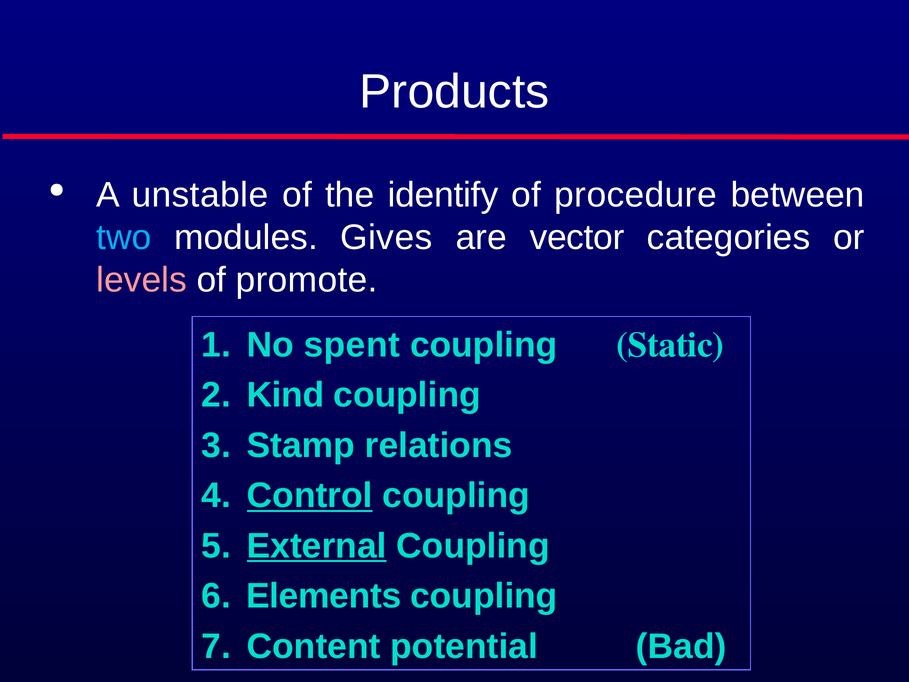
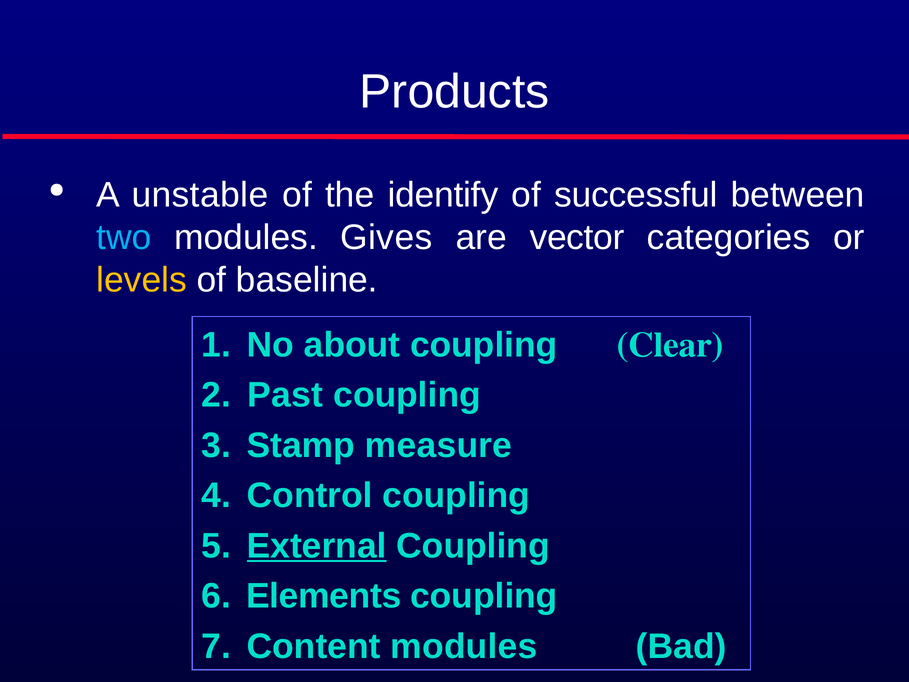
procedure: procedure -> successful (636, 195)
levels colour: pink -> yellow (142, 280)
promote: promote -> baseline (307, 280)
spent: spent -> about (352, 345)
Static: Static -> Clear (670, 345)
Kind: Kind -> Past (285, 395)
relations: relations -> measure (438, 445)
Control underline: present -> none (310, 496)
Content potential: potential -> modules (464, 646)
